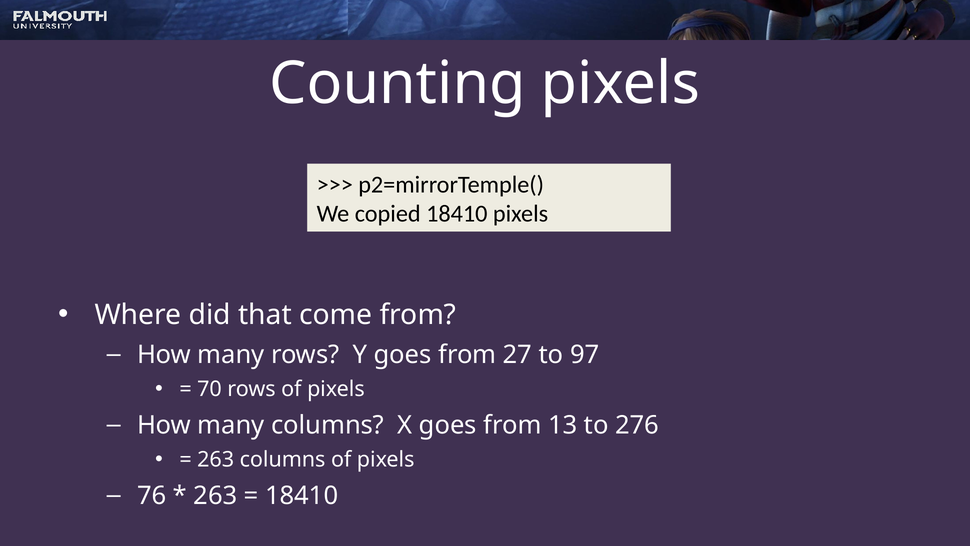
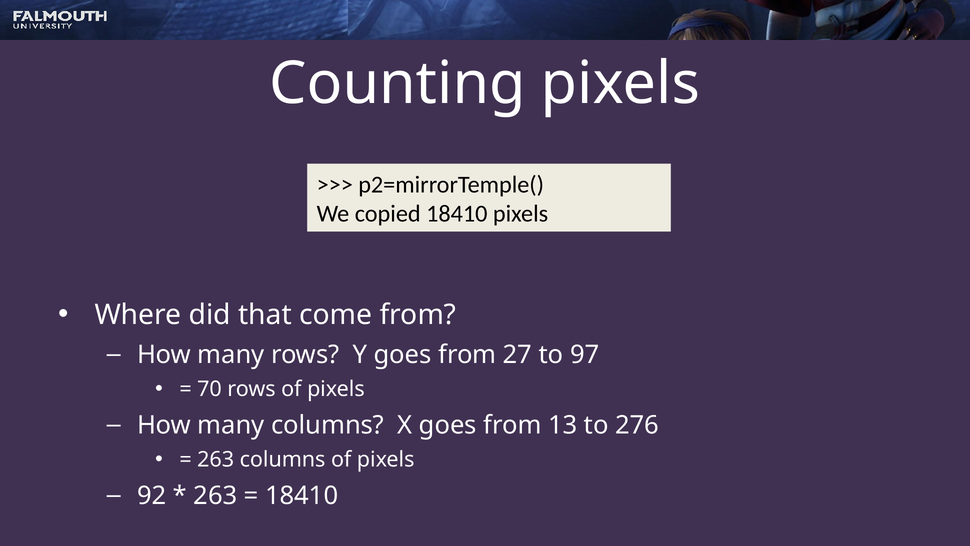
76: 76 -> 92 (152, 496)
